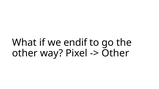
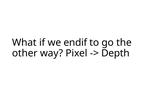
Other: Other -> Depth (115, 53)
